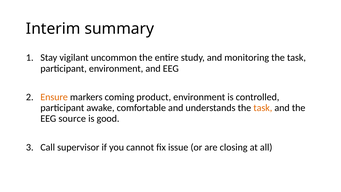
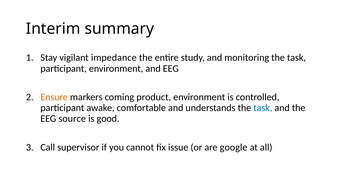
uncommon: uncommon -> impedance (114, 58)
task colour: orange -> blue (263, 108)
closing: closing -> google (234, 147)
